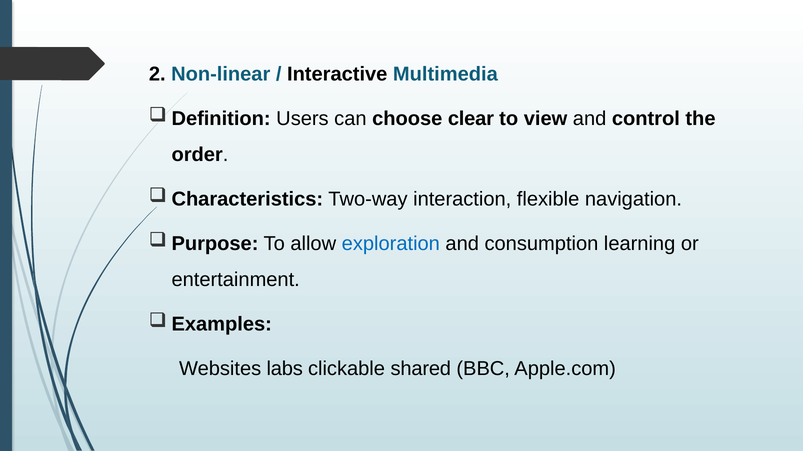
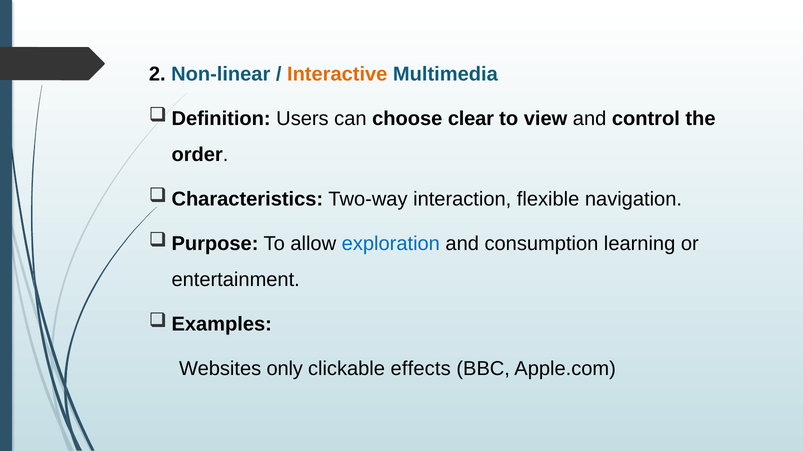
Interactive colour: black -> orange (337, 74)
labs: labs -> only (285, 369)
shared: shared -> effects (421, 369)
